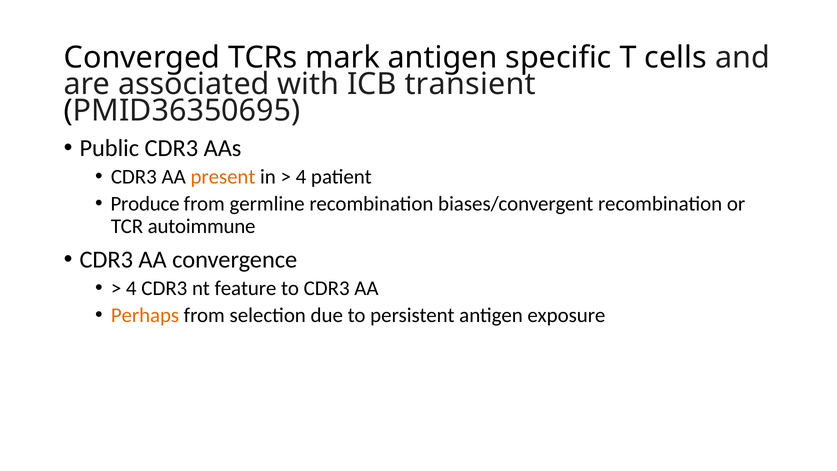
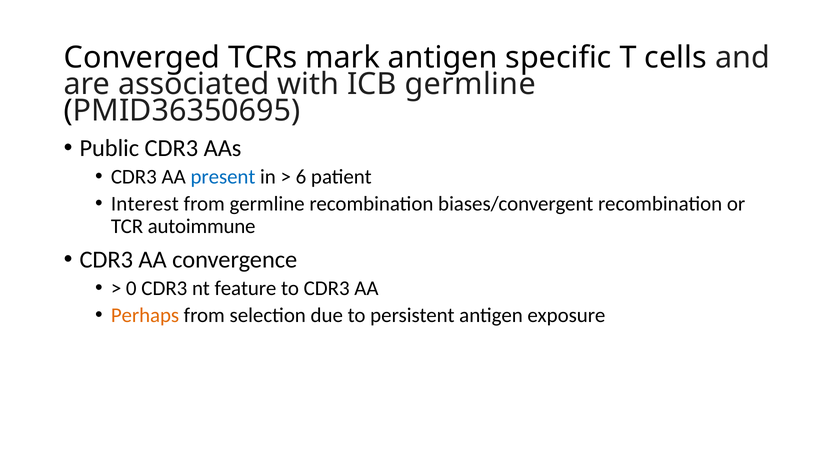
ICB transient: transient -> germline (470, 84)
present colour: orange -> blue (223, 177)
4: 4 -> 6 (301, 177)
Produce: Produce -> Interest (145, 204)
4: 4 -> 0 (131, 288)
